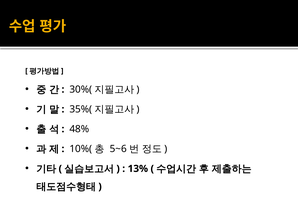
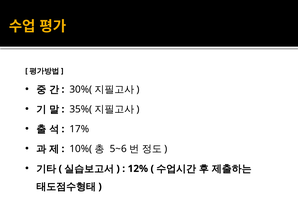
48%: 48% -> 17% (79, 129)
13%: 13% -> 12% (138, 169)
